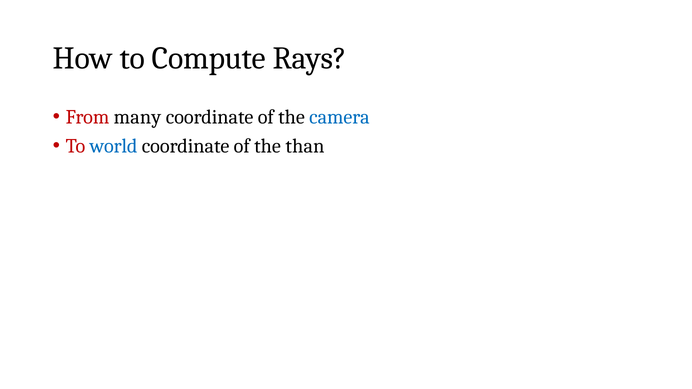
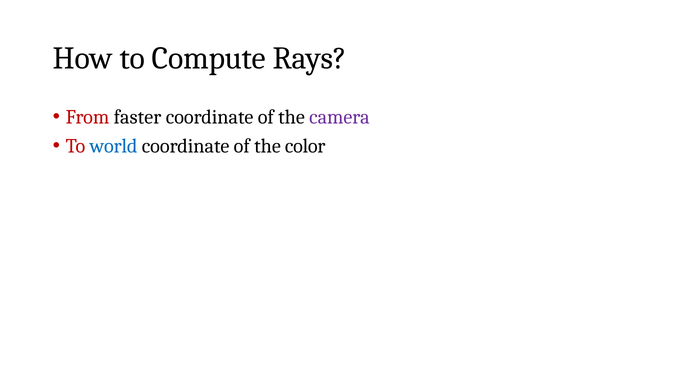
many: many -> faster (137, 117)
camera colour: blue -> purple (339, 117)
than: than -> color (305, 146)
